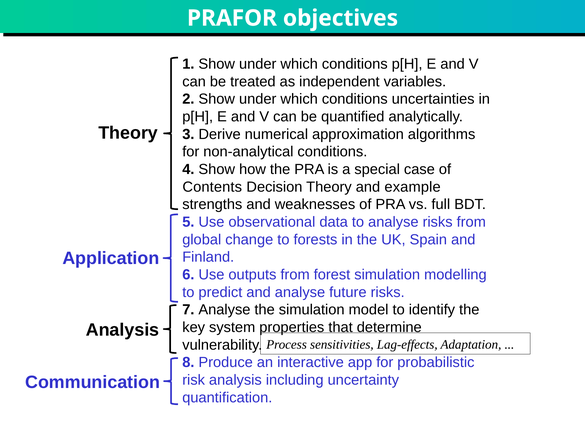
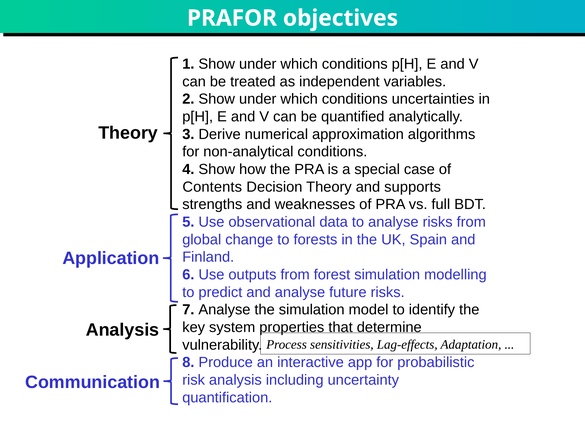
example: example -> supports (413, 187)
